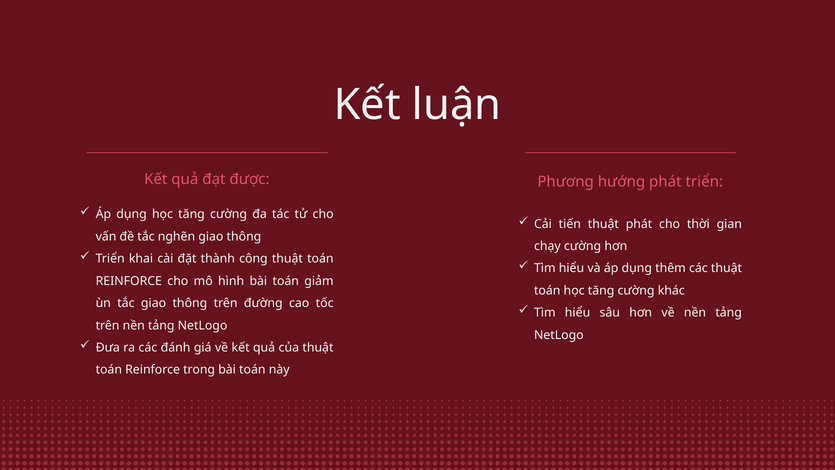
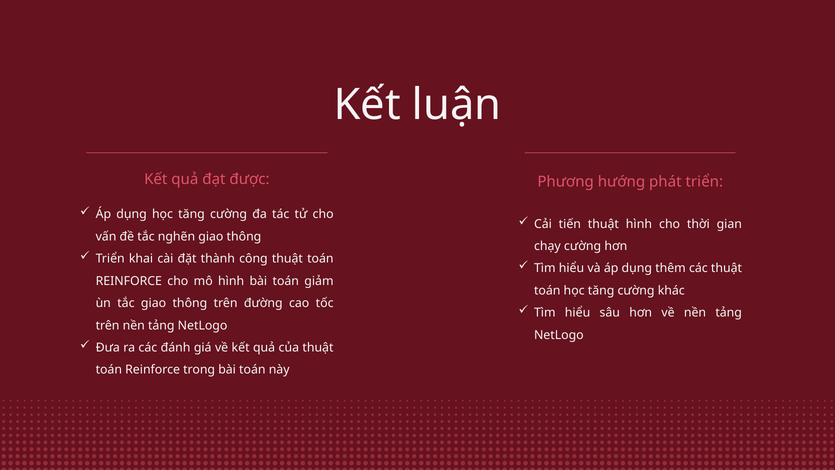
thuật phát: phát -> hình (639, 224)
